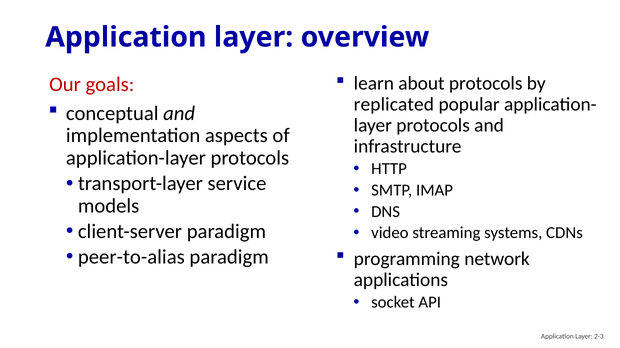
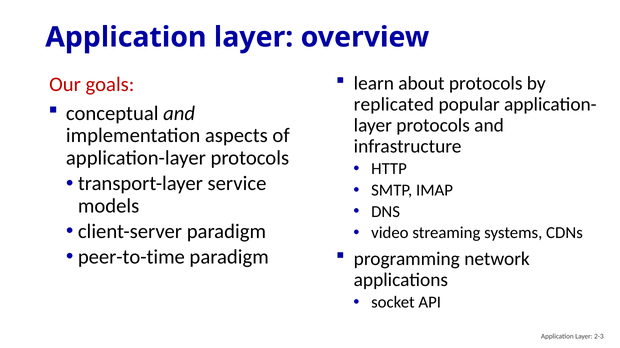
peer-to-alias: peer-to-alias -> peer-to-time (131, 257)
